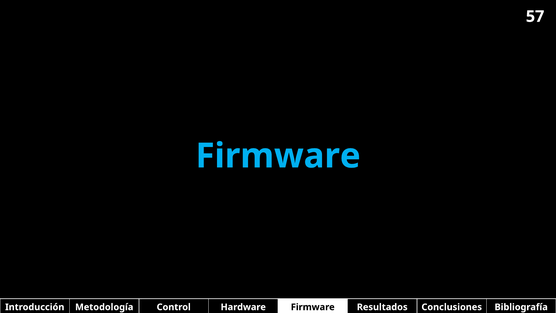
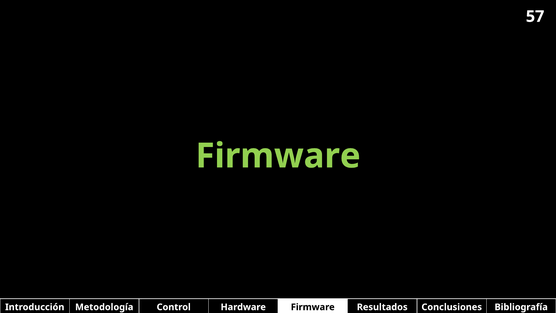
Firmware colour: light blue -> light green (278, 156)
